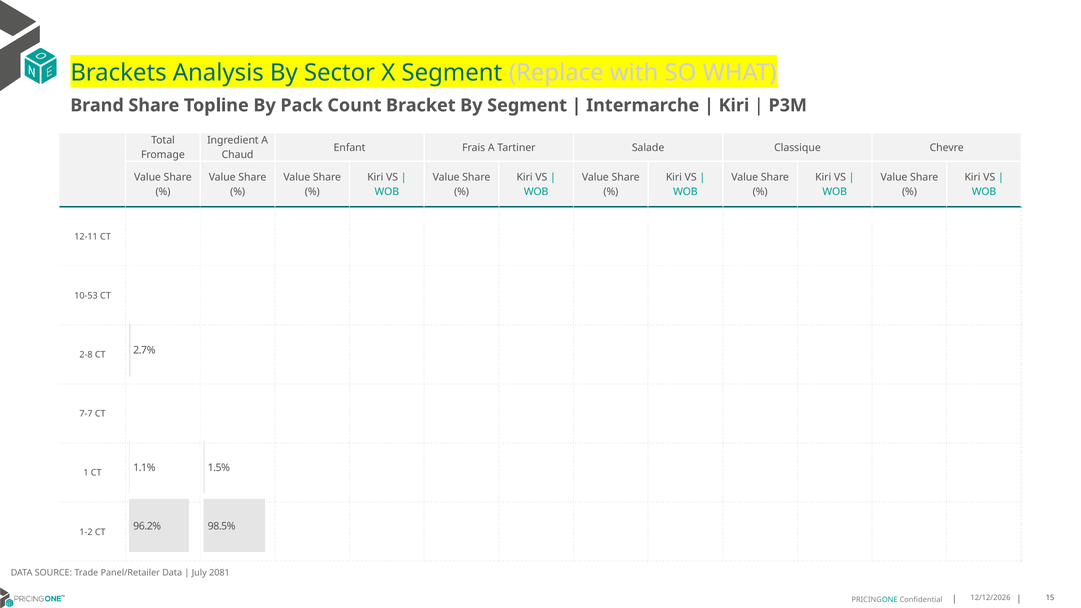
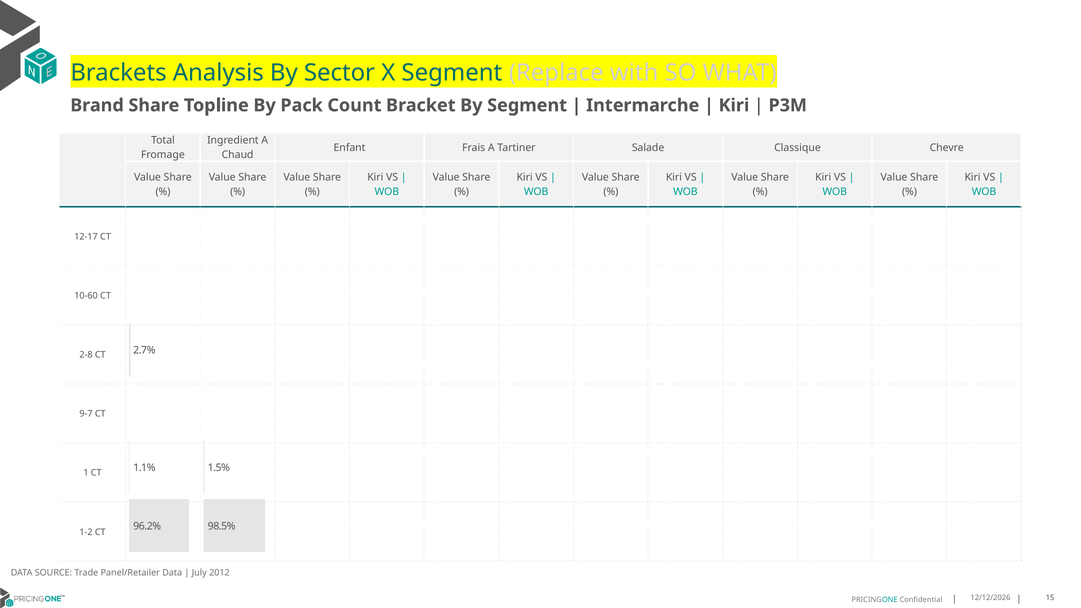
12-11: 12-11 -> 12-17 (86, 237)
10-53: 10-53 -> 10-60 (86, 296)
7-7: 7-7 -> 9-7 (86, 414)
2081: 2081 -> 2012 (219, 573)
